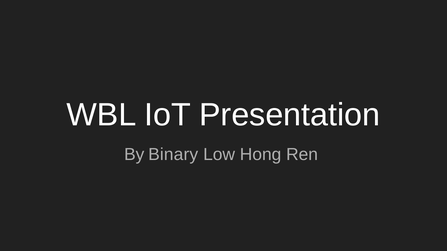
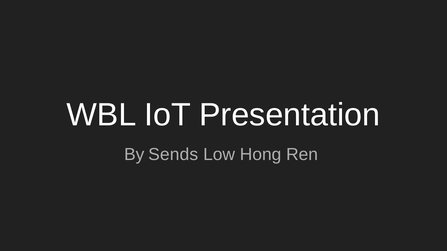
Binary: Binary -> Sends (173, 155)
